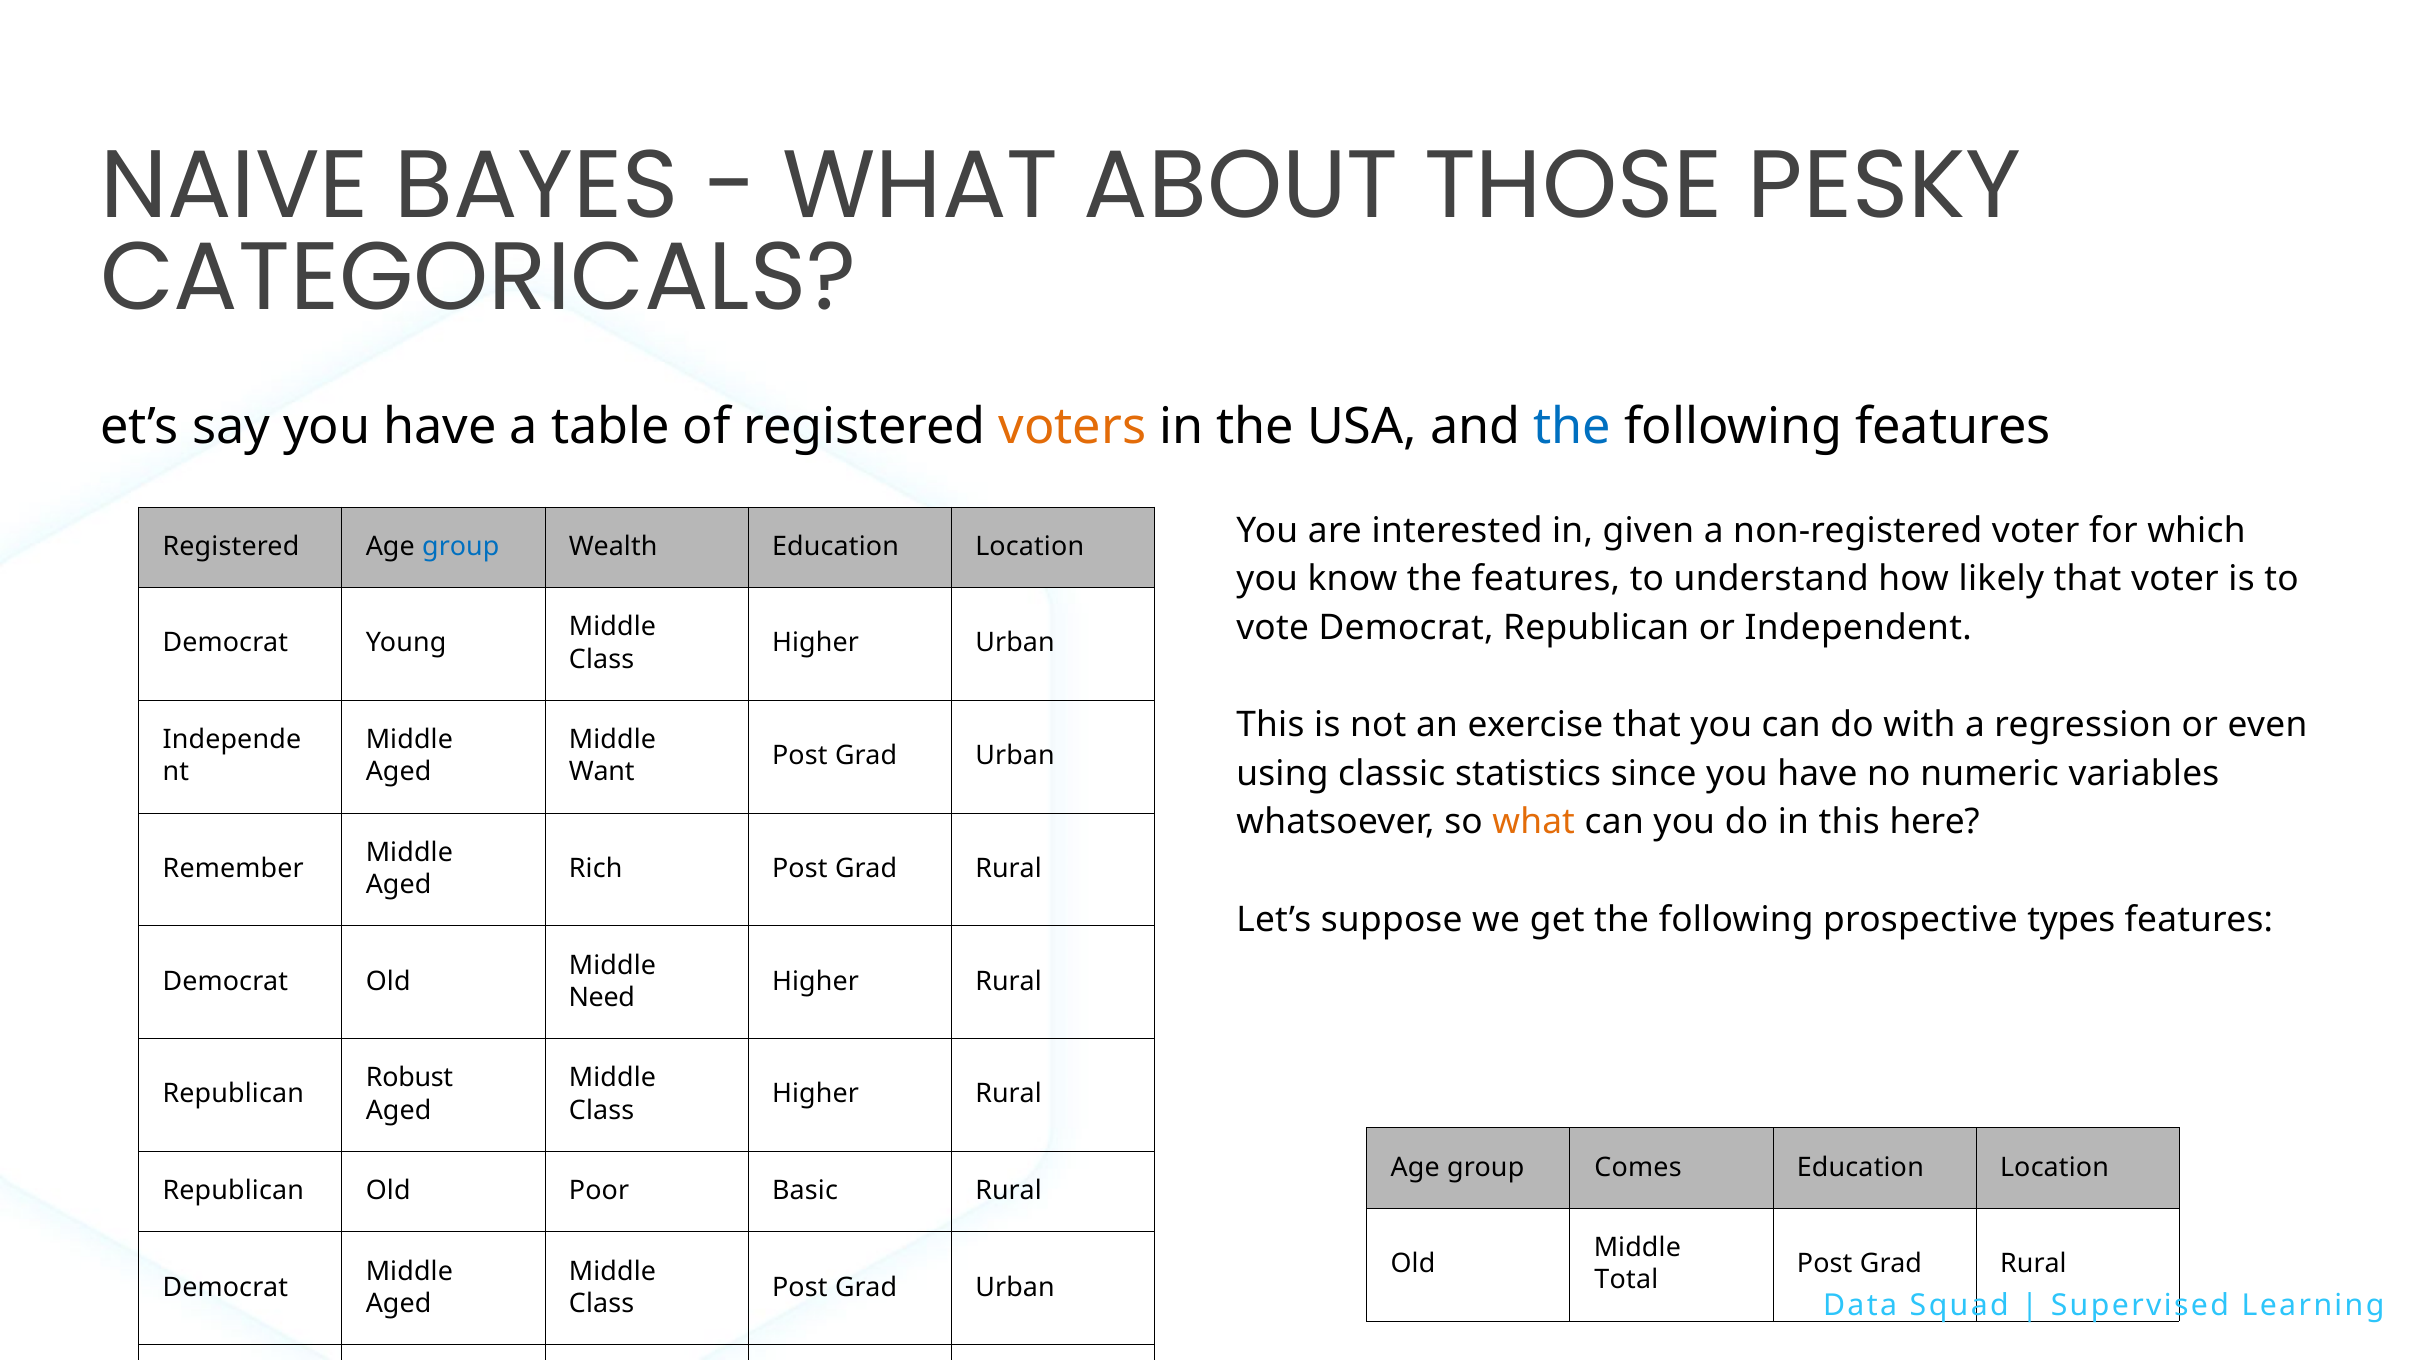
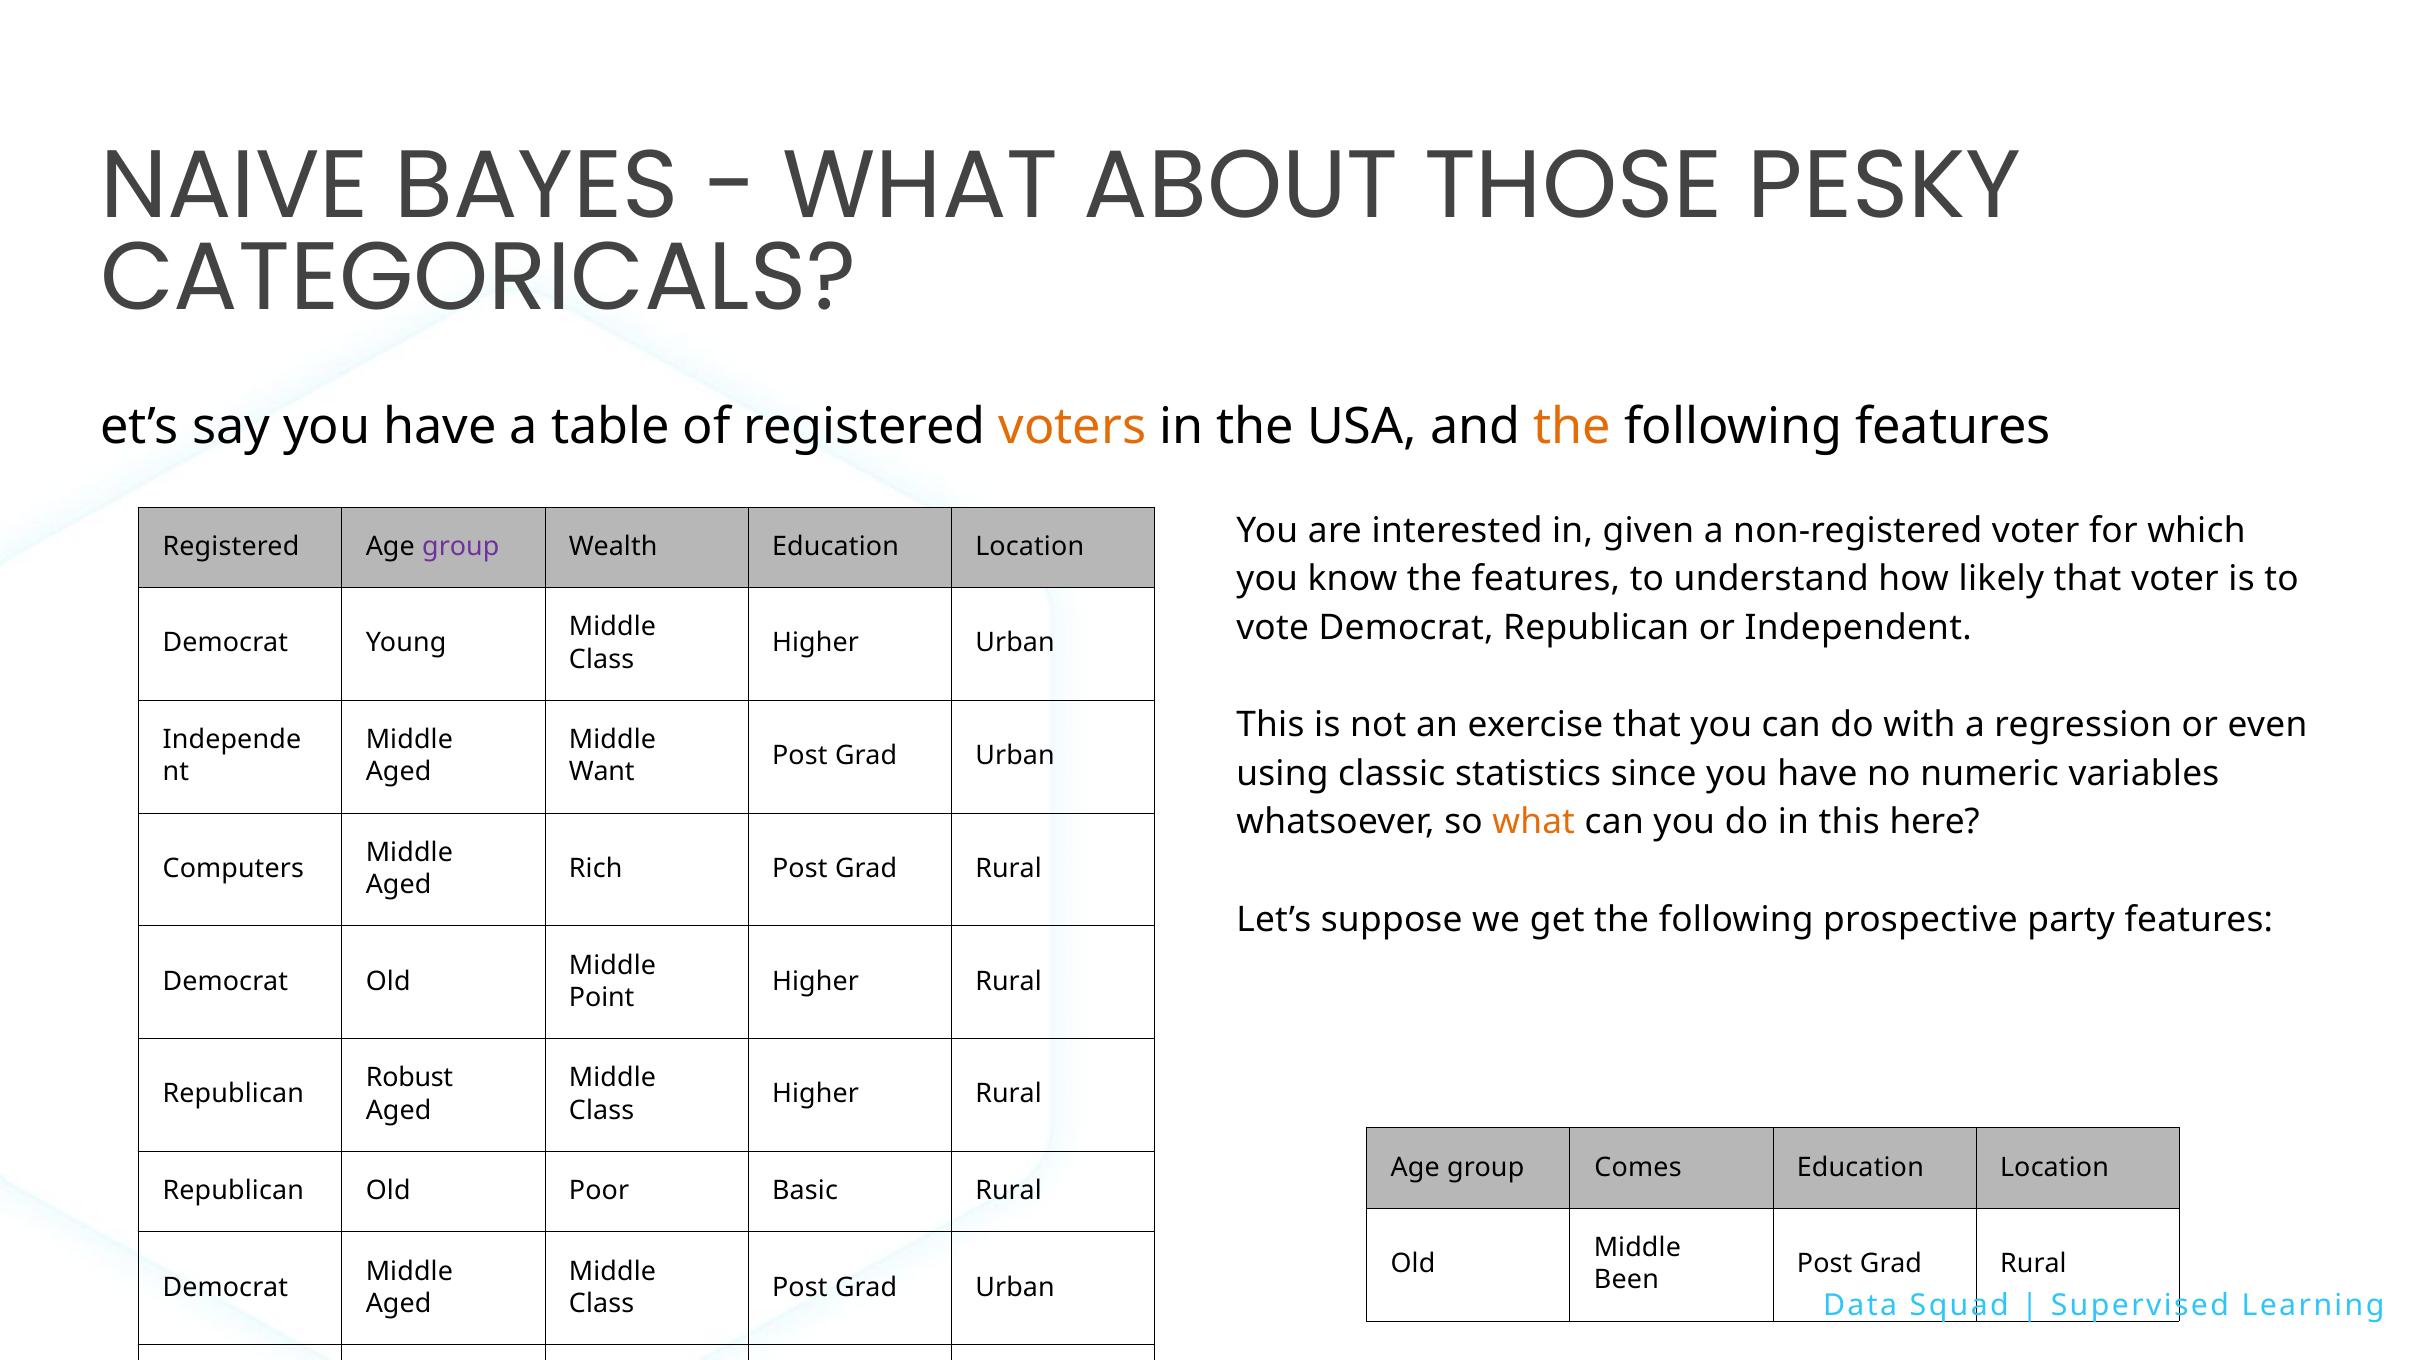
the colour: blue -> orange (1572, 427)
group colour: blue -> purple (461, 547)
Remember: Remember -> Computers (233, 869)
types: types -> party (2071, 920)
Need: Need -> Point (602, 998)
Total: Total -> Been (1626, 1280)
